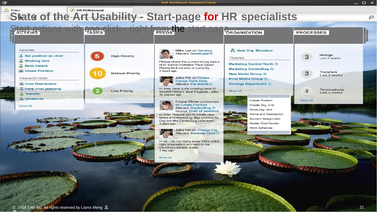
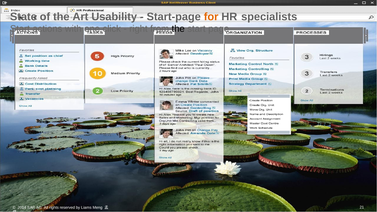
for colour: red -> orange (211, 17)
